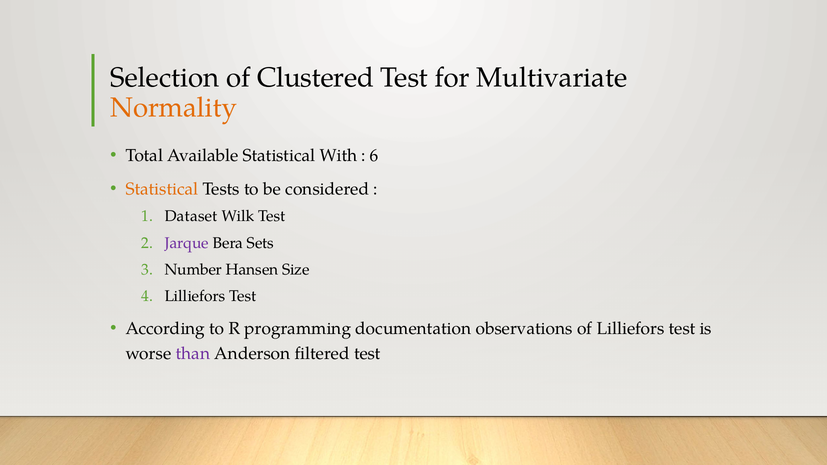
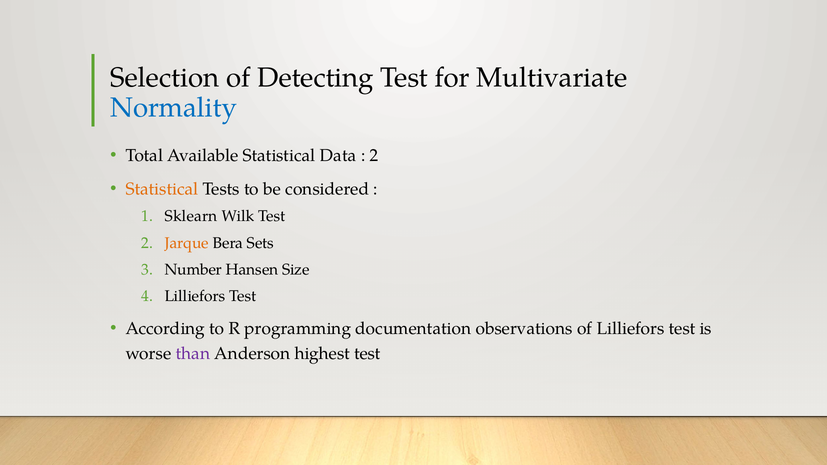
Clustered: Clustered -> Detecting (315, 78)
Normality colour: orange -> blue (174, 108)
With: With -> Data (338, 156)
6: 6 -> 2 (374, 156)
Dataset: Dataset -> Sklearn (191, 216)
Jarque colour: purple -> orange (187, 243)
filtered: filtered -> highest (322, 354)
